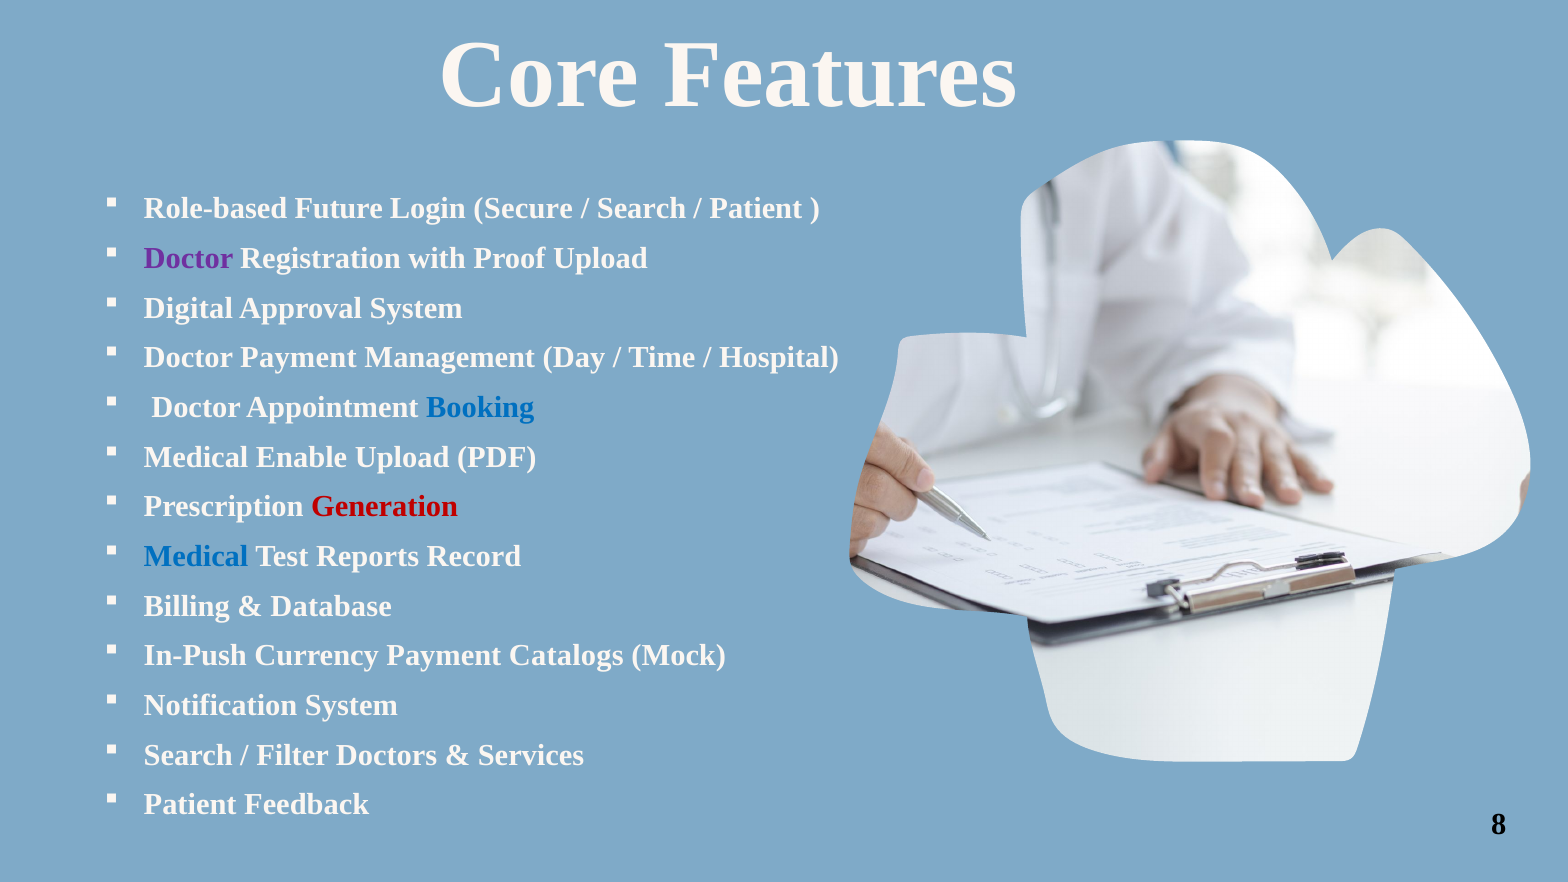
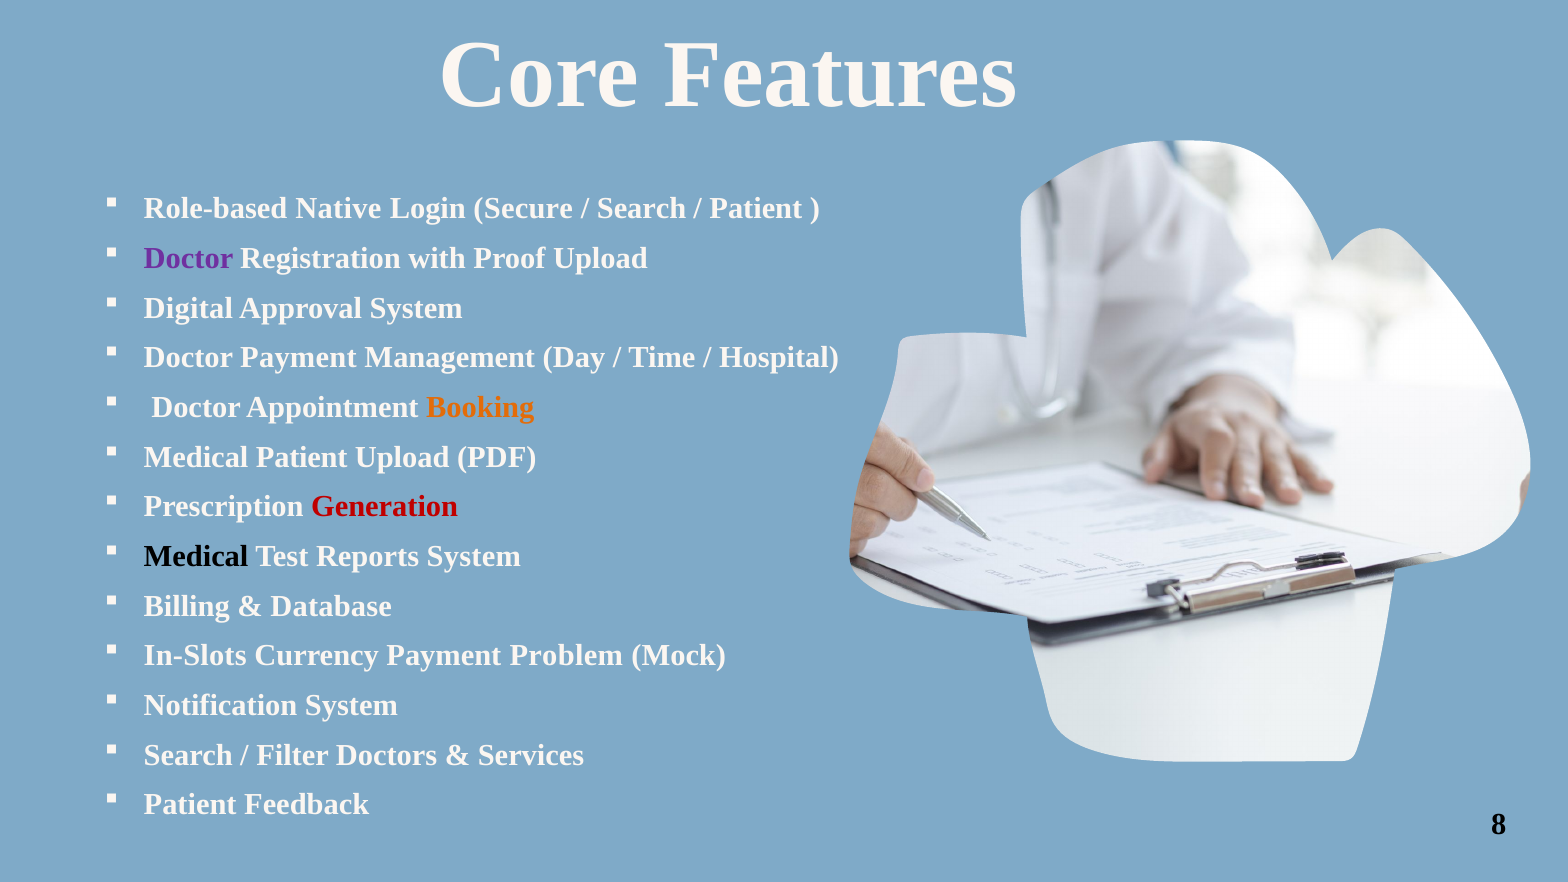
Future: Future -> Native (338, 209)
Booking colour: blue -> orange (480, 407)
Medical Enable: Enable -> Patient (302, 457)
Medical colour: blue -> black (196, 556)
Reports Record: Record -> System (474, 556)
In-Push: In-Push -> In-Slots (195, 656)
Catalogs: Catalogs -> Problem (566, 656)
